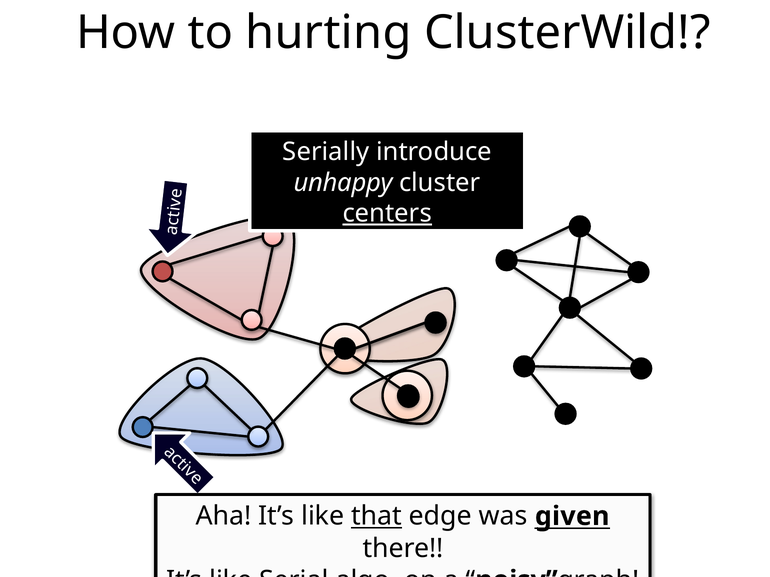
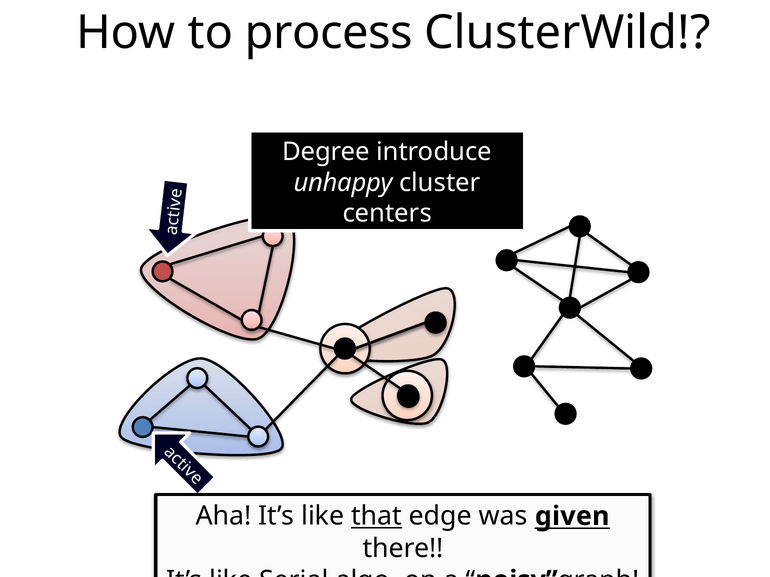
hurting: hurting -> process (329, 33)
Serially: Serially -> Degree (326, 152)
centers underline: present -> none (387, 214)
